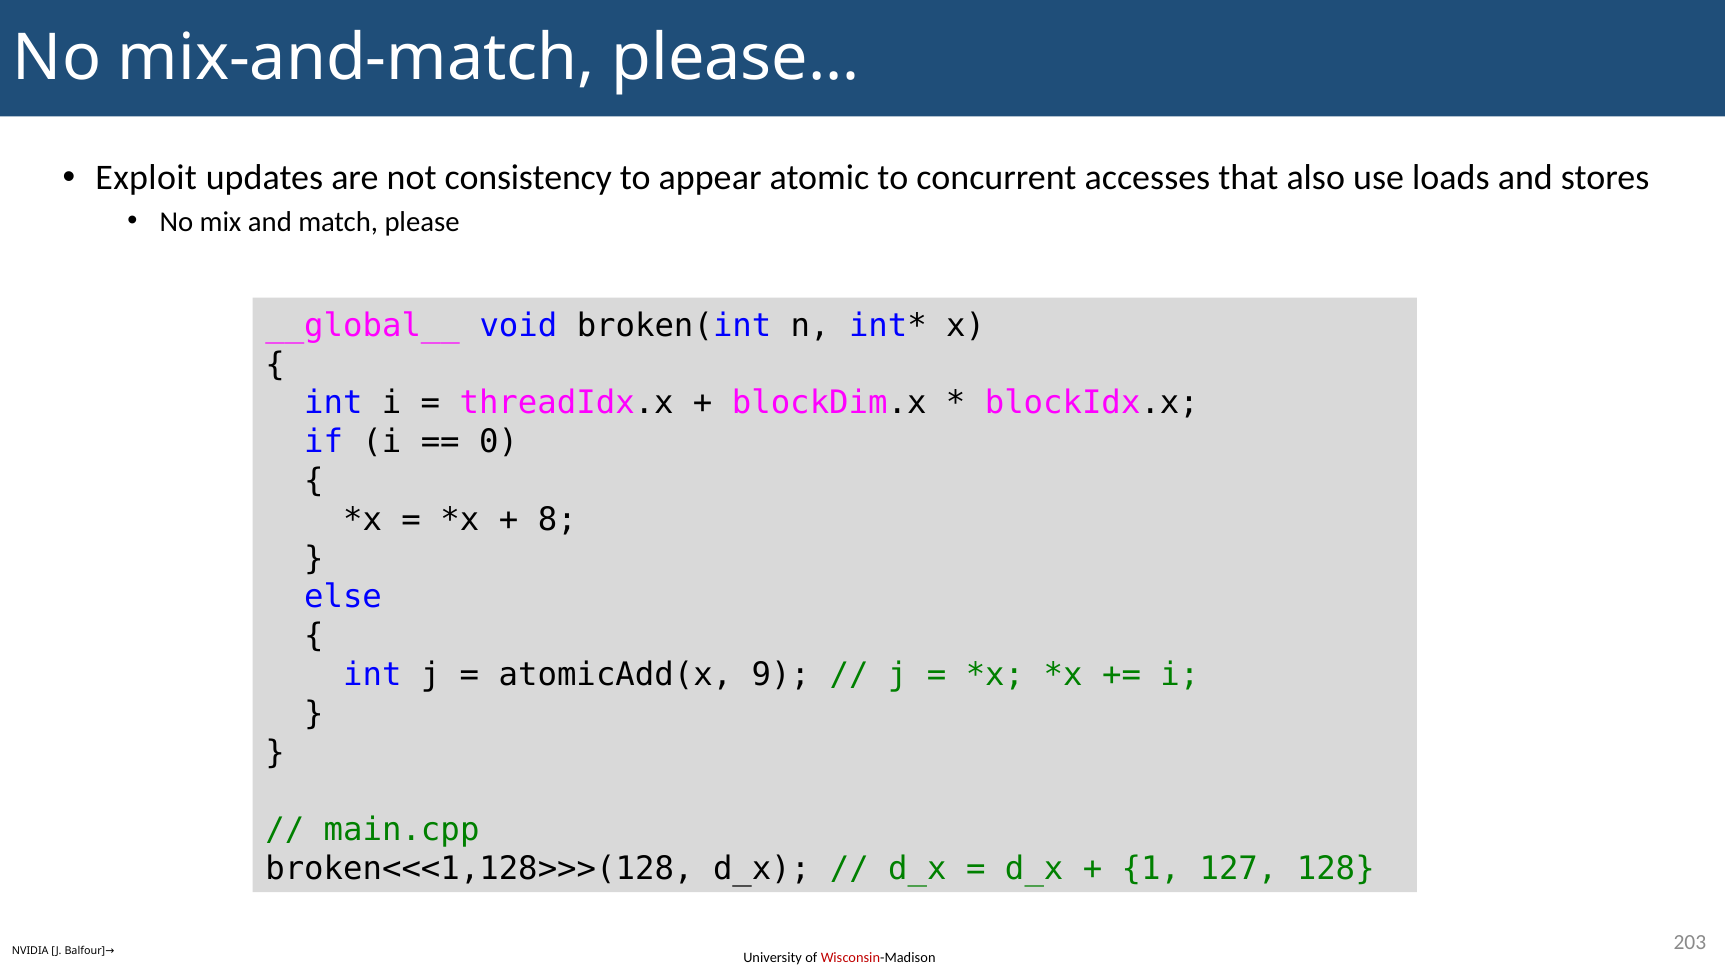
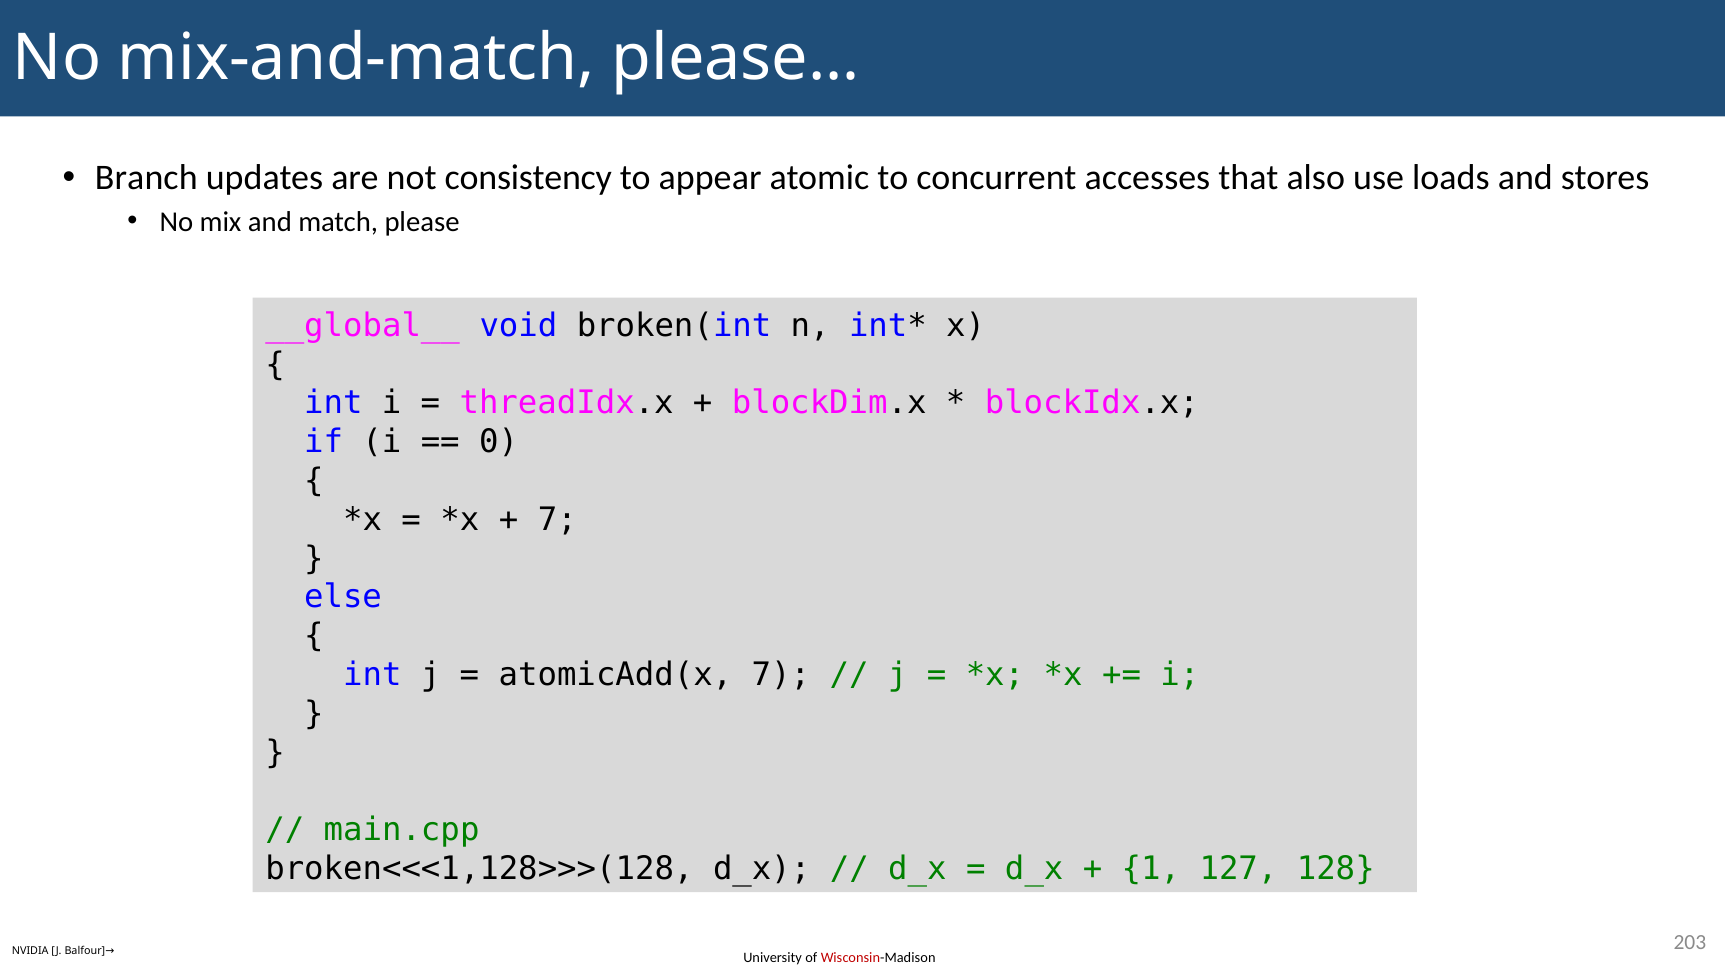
Exploit: Exploit -> Branch (146, 178)
8: 8 -> 7 (557, 520)
atomicAdd(x 9: 9 -> 7 (781, 675)
